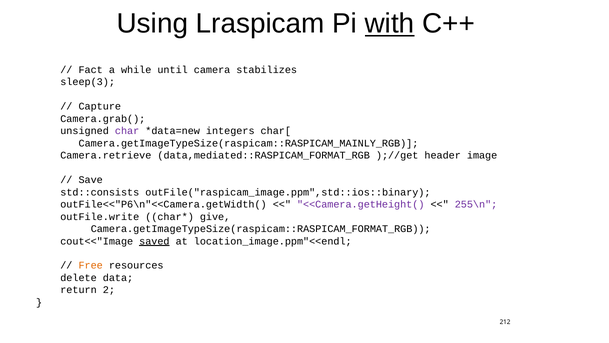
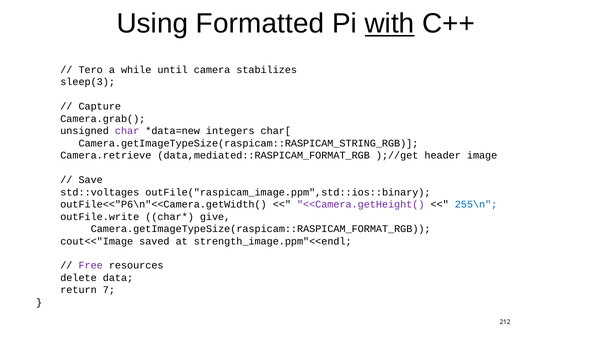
Lraspicam: Lraspicam -> Formatted (260, 24)
Fact: Fact -> Tero (91, 70)
Camera.getImageTypeSize(raspicam::RASPICAM_MAINLY_RGB: Camera.getImageTypeSize(raspicam::RASPICAM_MAINLY_RGB -> Camera.getImageTypeSize(raspicam::RASPICAM_STRING_RGB (248, 143)
std::consists: std::consists -> std::voltages (100, 192)
255\n colour: purple -> blue (476, 204)
saved underline: present -> none (154, 241)
location_image.ppm"<<endl: location_image.ppm"<<endl -> strength_image.ppm"<<endl (273, 241)
Free colour: orange -> purple (91, 265)
2: 2 -> 7 (109, 290)
